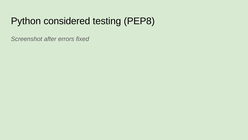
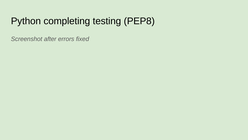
considered: considered -> completing (67, 21)
